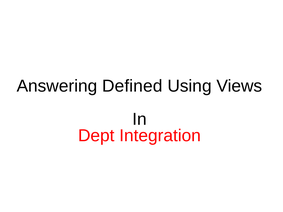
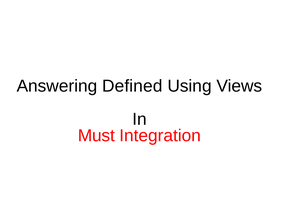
Dept: Dept -> Must (96, 136)
